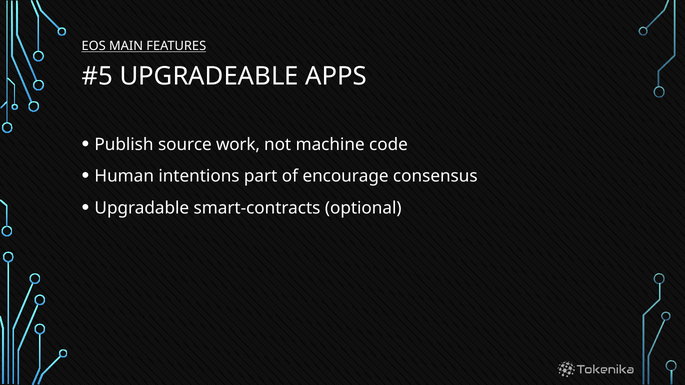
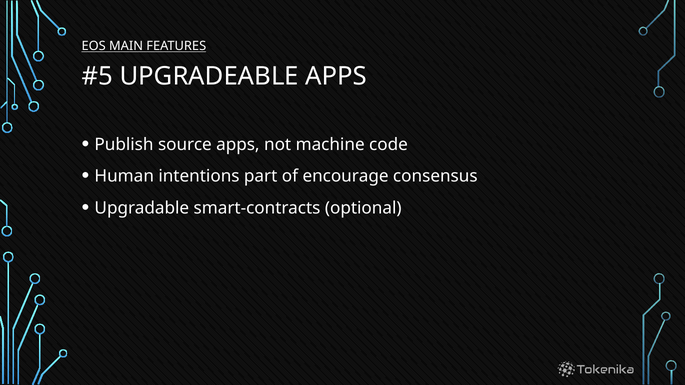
source work: work -> apps (238, 145)
